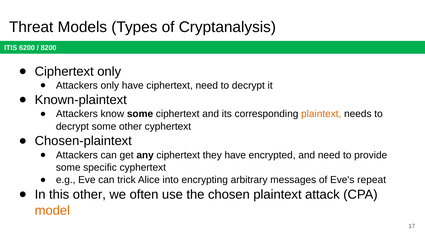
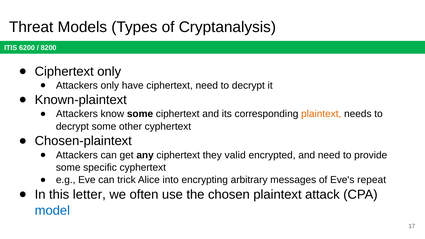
they have: have -> valid (235, 155)
this other: other -> letter (89, 195)
model colour: orange -> blue (52, 211)
